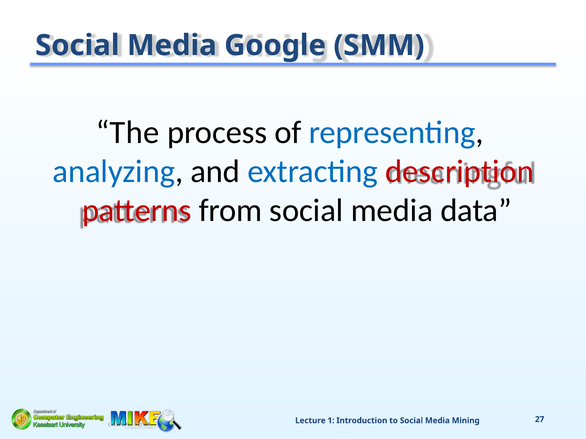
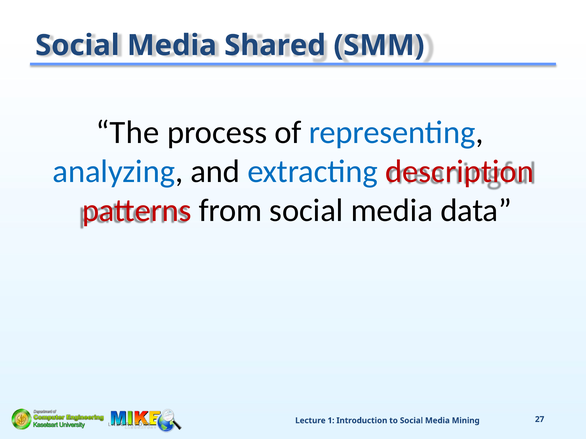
Google: Google -> Shared (275, 45)
